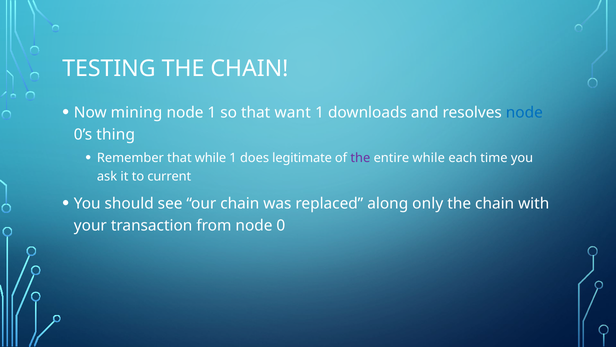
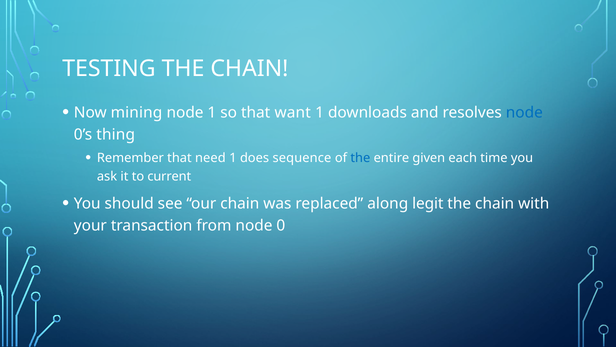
that while: while -> need (210, 158)
legitimate: legitimate -> sequence (302, 158)
the colour: purple -> blue (360, 158)
entire while: while -> given (429, 158)
only: only -> legit (428, 203)
